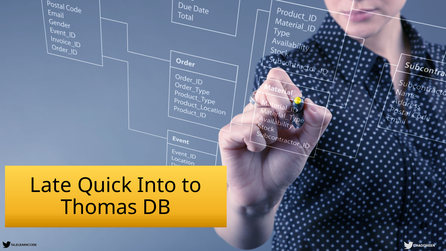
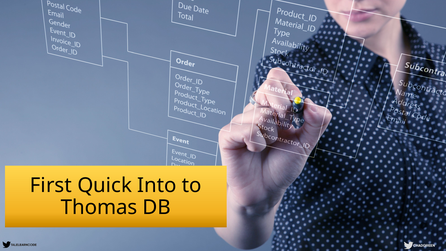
Late: Late -> First (51, 185)
